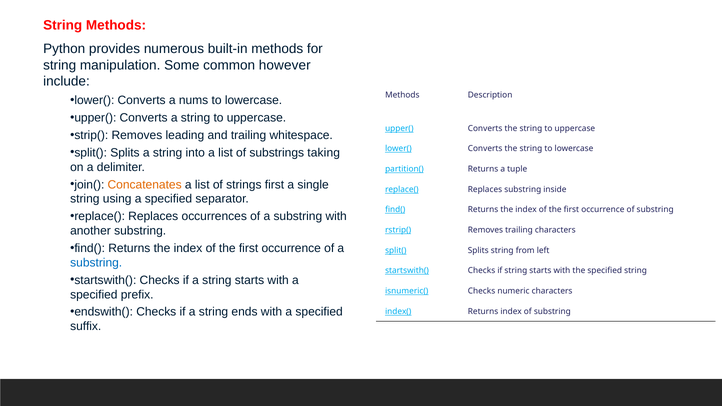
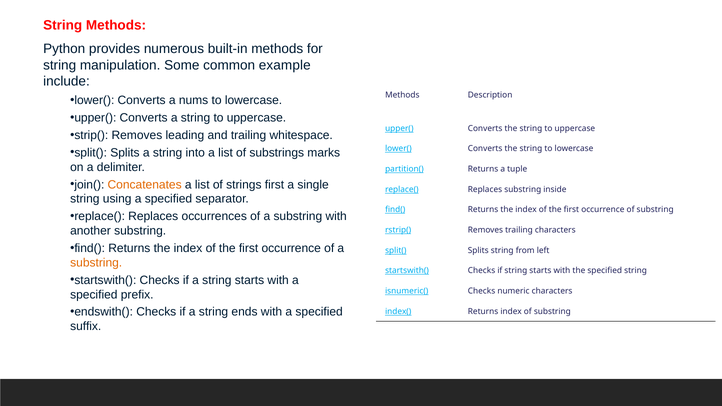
however: however -> example (285, 65)
taking: taking -> marks (324, 153)
substring colour: blue -> orange (96, 263)
